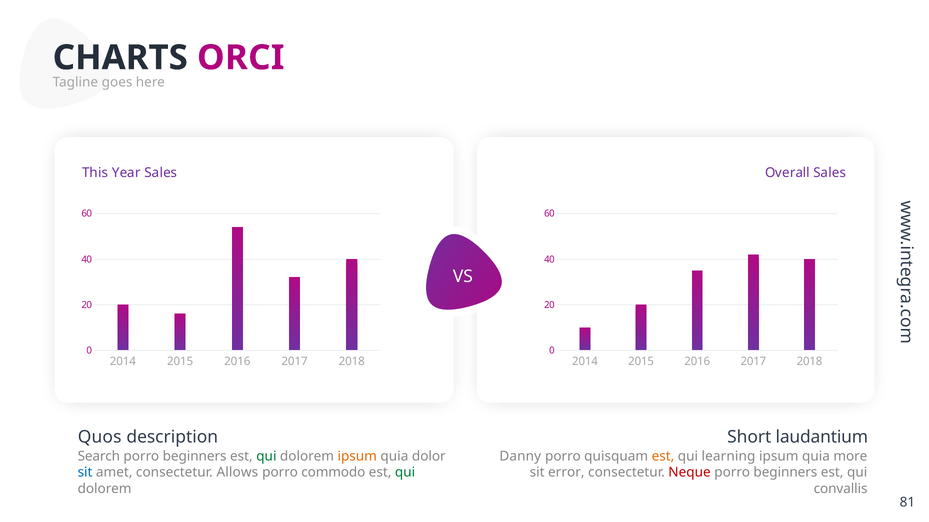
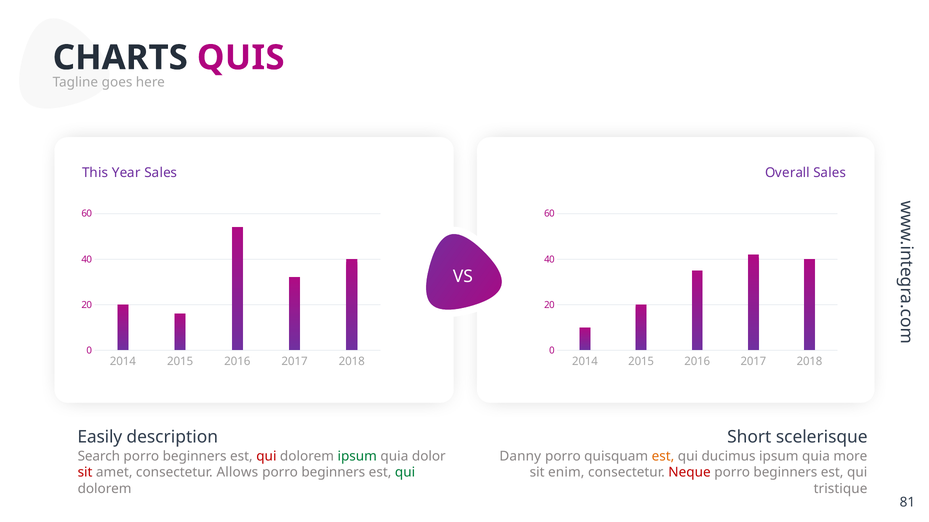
ORCI: ORCI -> QUIS (241, 58)
Quos: Quos -> Easily (100, 437)
laudantium: laudantium -> scelerisque (822, 437)
qui colour: green -> red (266, 457)
ipsum colour: orange -> green (357, 457)
learning: learning -> ducimus (729, 457)
sit colour: blue -> red (85, 473)
commodo: commodo -> beginners (333, 473)
error: error -> enim (566, 473)
convallis: convallis -> tristique (841, 489)
